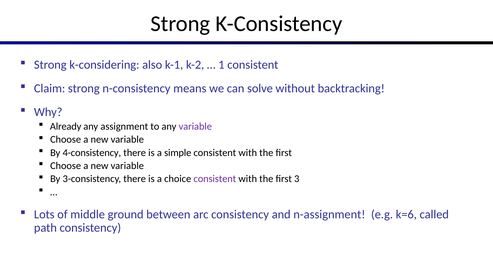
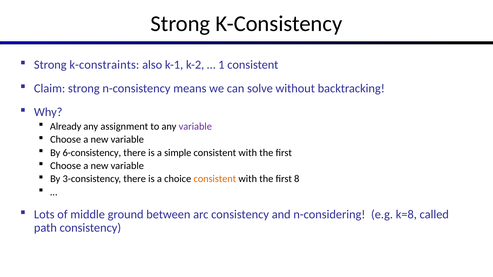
k-considering: k-considering -> k-constraints (104, 65)
4-consistency: 4-consistency -> 6-consistency (92, 153)
consistent colour: purple -> orange (215, 179)
3: 3 -> 8 (297, 179)
n-assignment: n-assignment -> n-considering (329, 215)
k=6: k=6 -> k=8 (406, 215)
